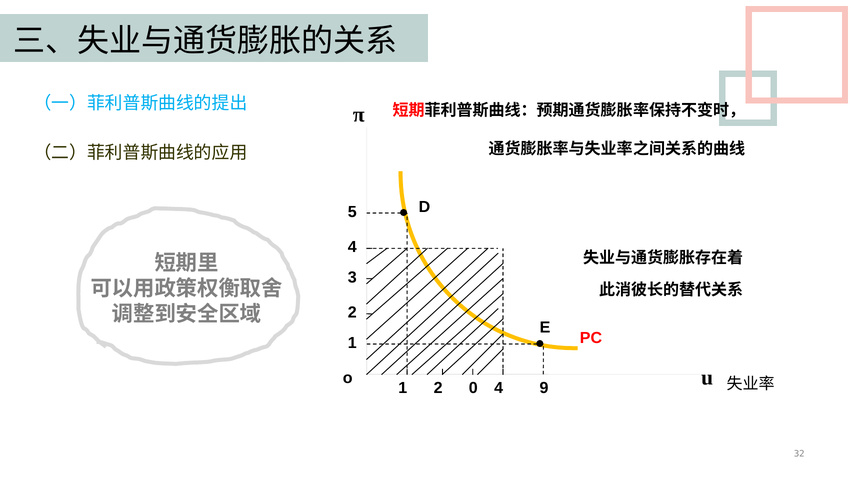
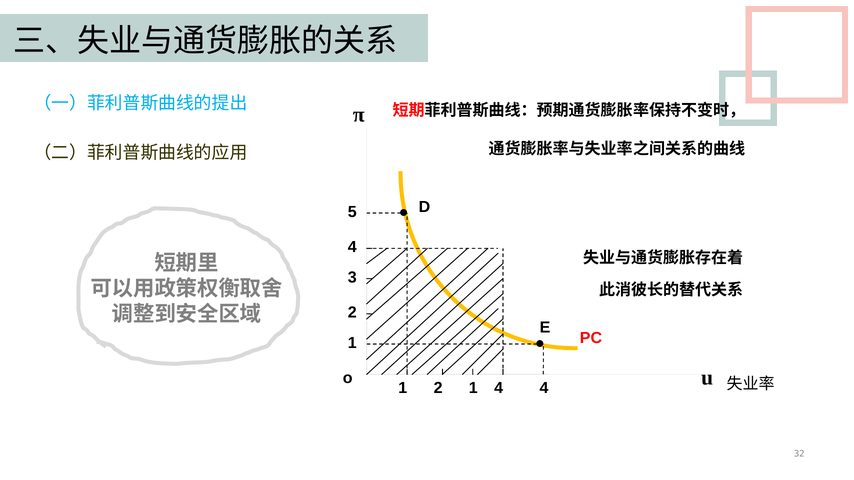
2 0: 0 -> 1 (473, 389)
4 9: 9 -> 4 (544, 389)
